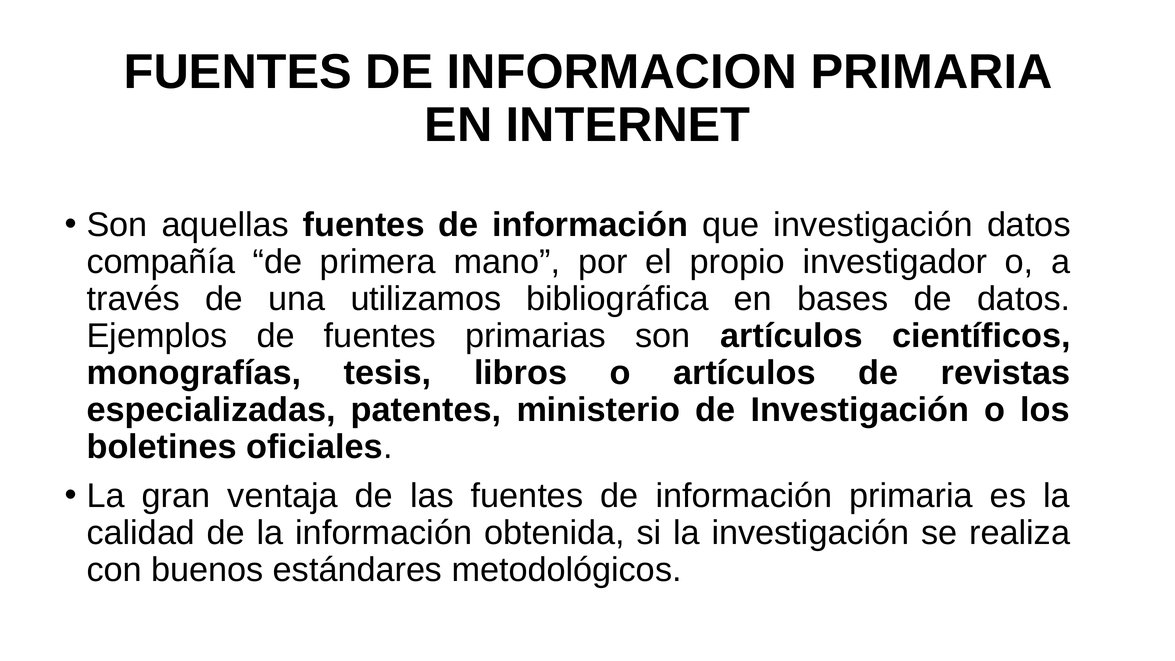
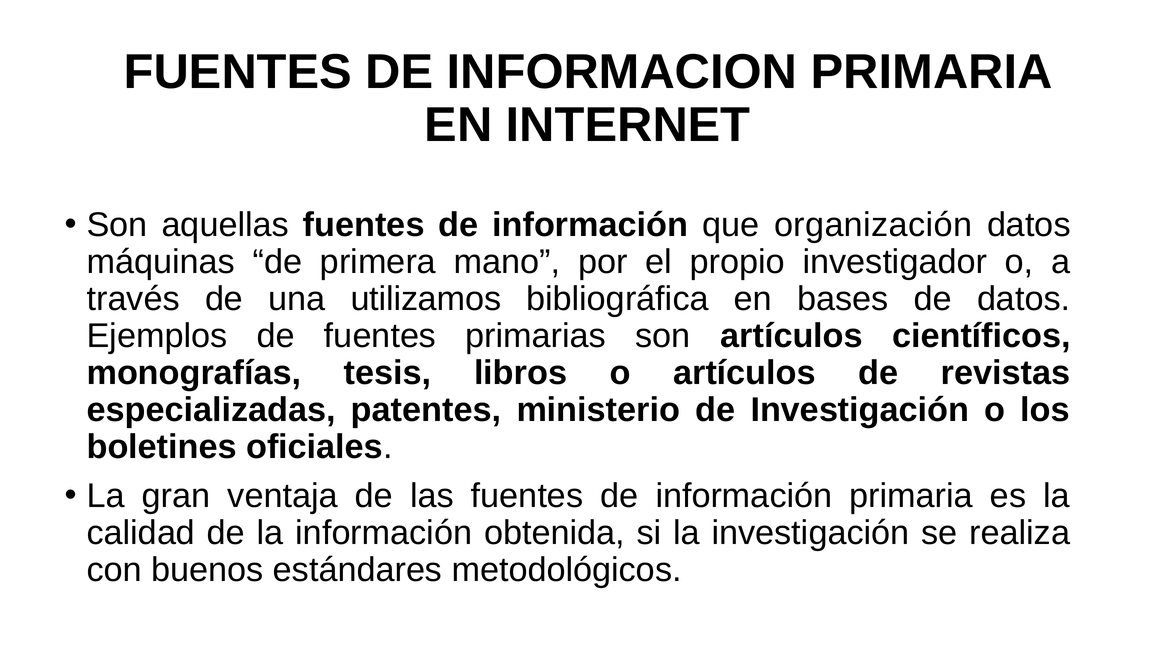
que investigación: investigación -> organización (873, 225)
compañía: compañía -> máquinas (161, 262)
